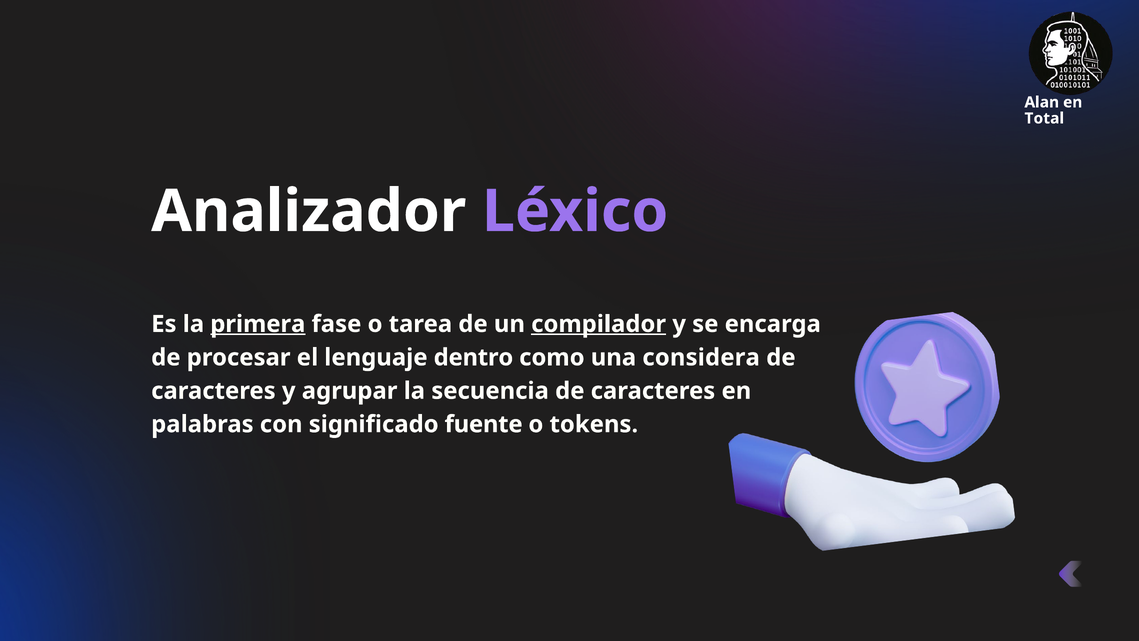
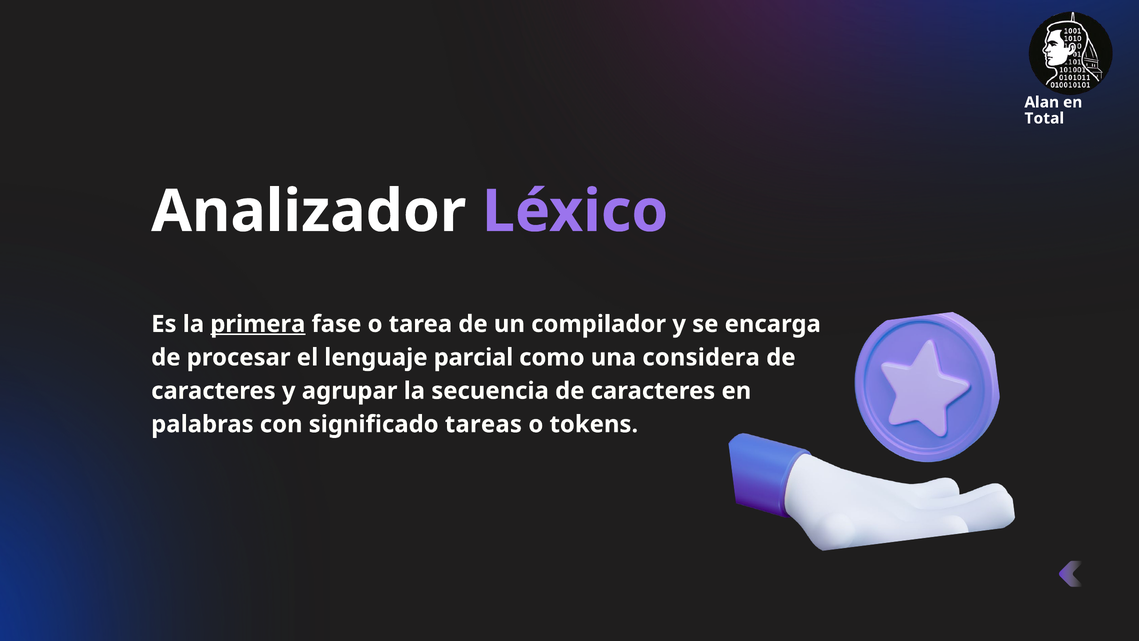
compilador underline: present -> none (599, 324)
dentro: dentro -> parcial (473, 357)
fuente: fuente -> tareas (483, 424)
